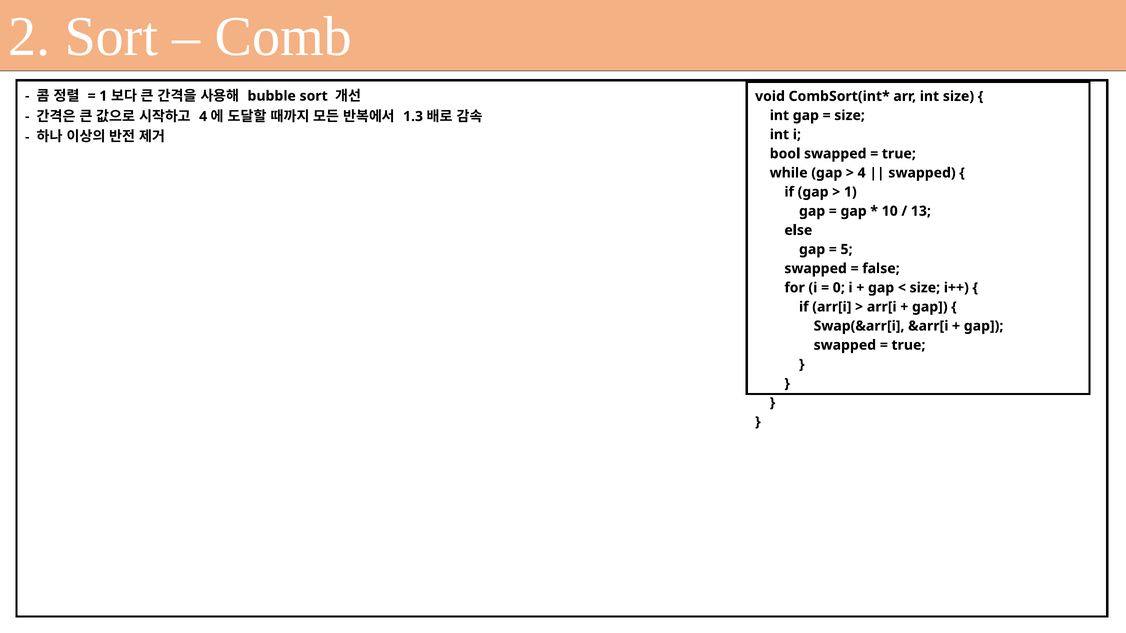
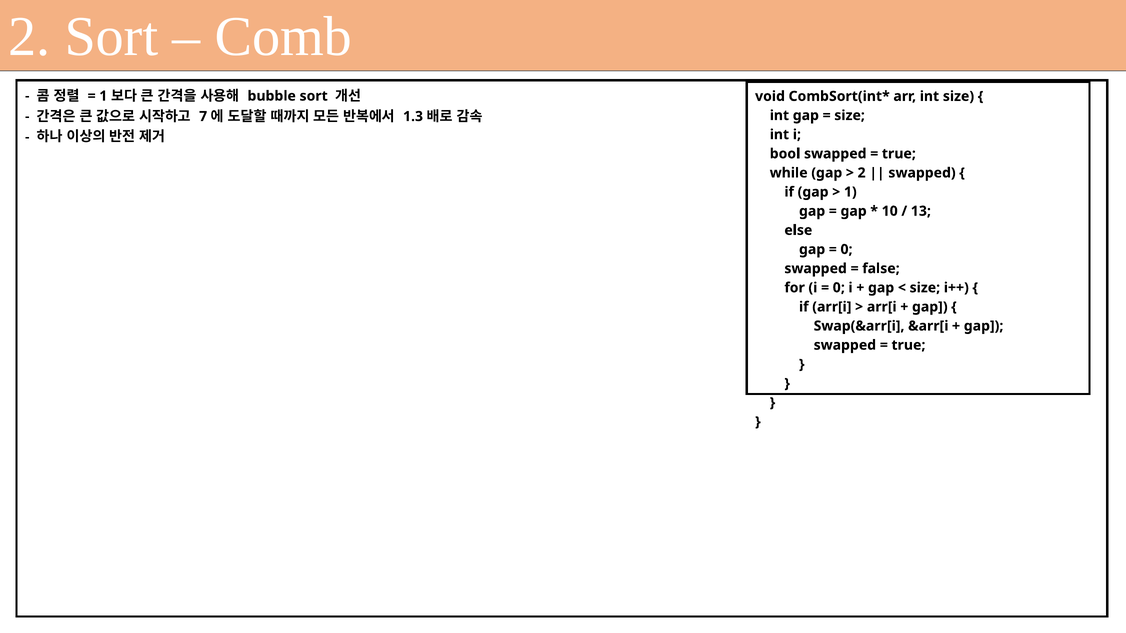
4: 4 -> 7 (203, 116)
4: 4 -> 2 (862, 173)
5: 5 -> 0 (847, 250)
